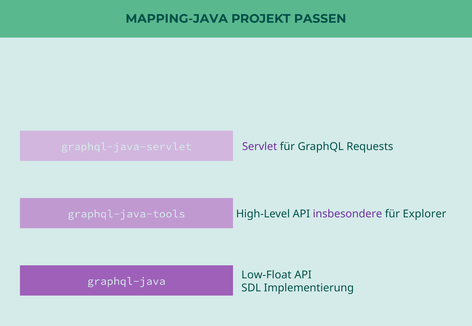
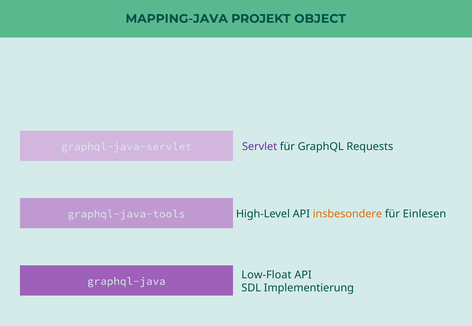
PASSEN: PASSEN -> OBJECT (320, 19)
insbesondere colour: purple -> orange (347, 214)
Explorer: Explorer -> Einlesen (425, 214)
